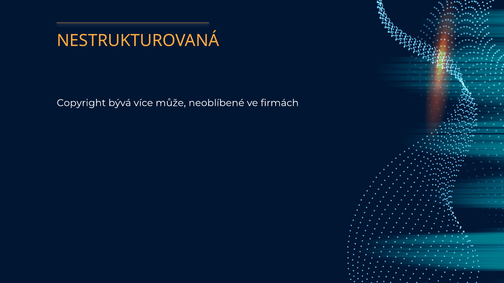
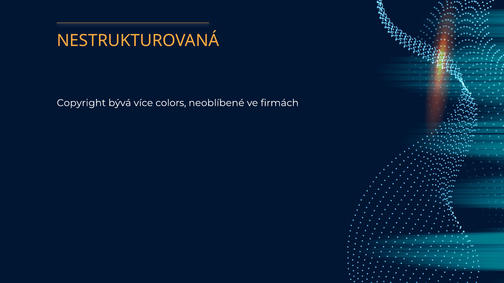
může: může -> colors (171, 103)
